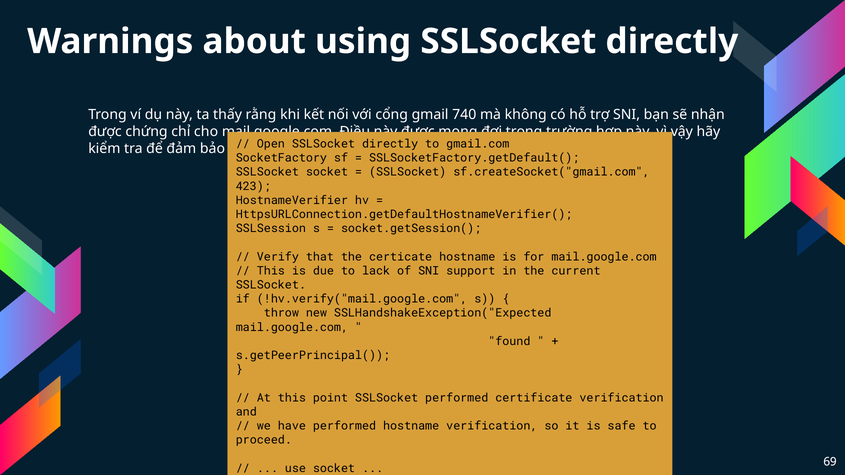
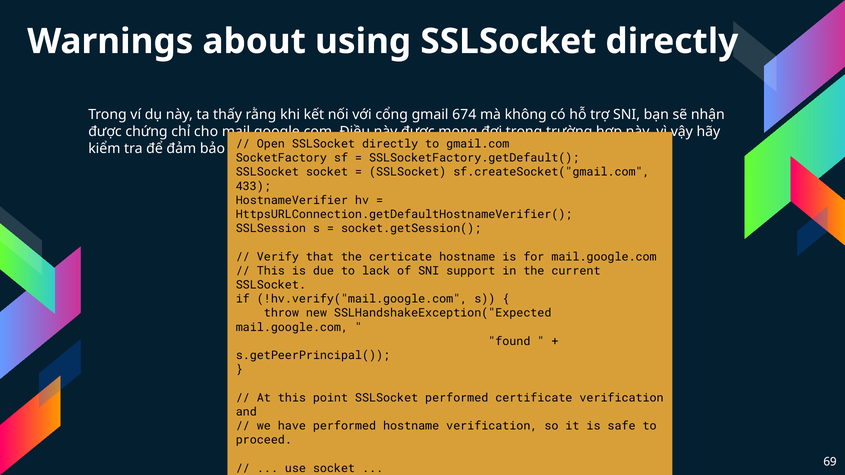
740: 740 -> 674 (464, 115)
423: 423 -> 433 (253, 186)
